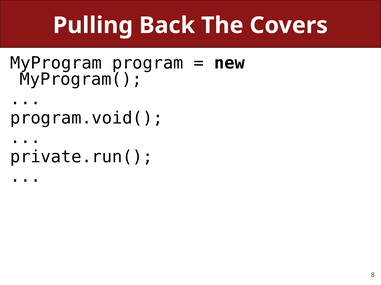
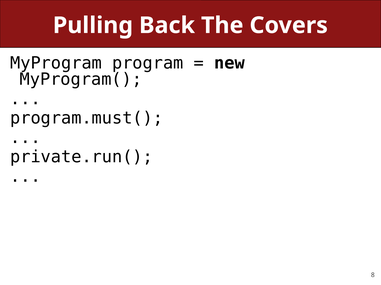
program.void(: program.void( -> program.must( (87, 118)
